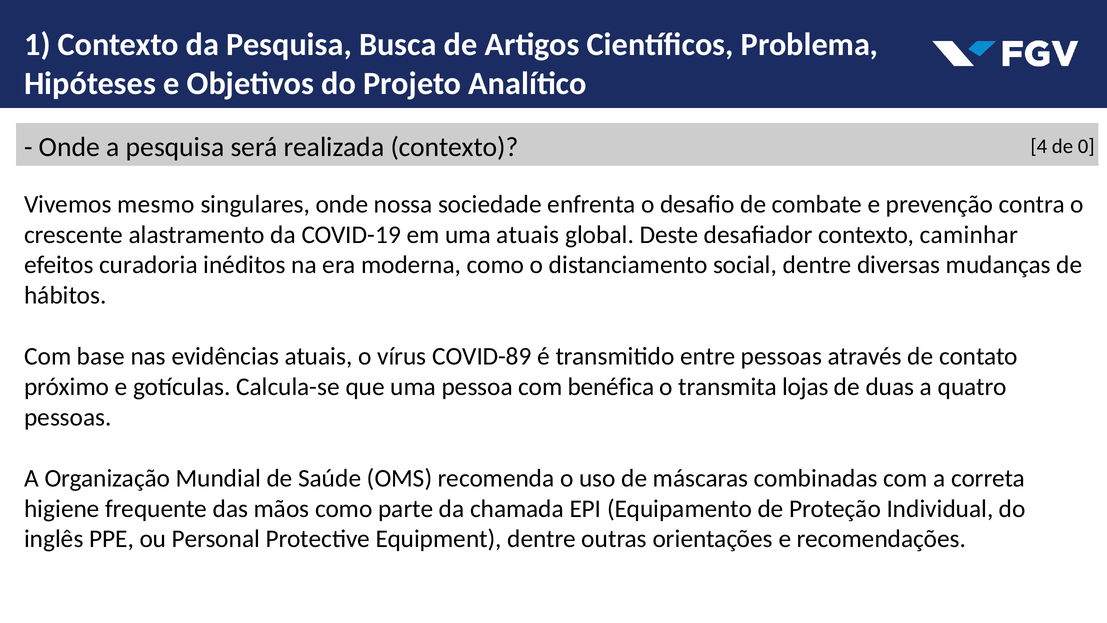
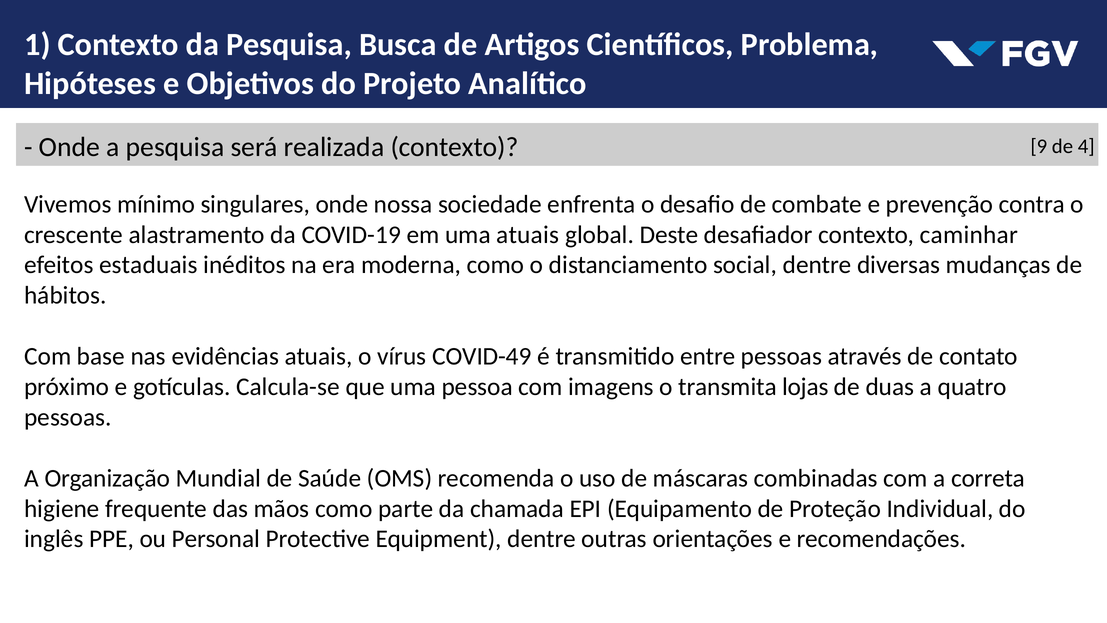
4: 4 -> 9 (1039, 146)
0: 0 -> 4 (1086, 146)
mesmo: mesmo -> mínimo (156, 204)
curadoria: curadoria -> estaduais (148, 265)
COVID-89: COVID-89 -> COVID-49 (482, 356)
benéfica: benéfica -> imagens (611, 387)
